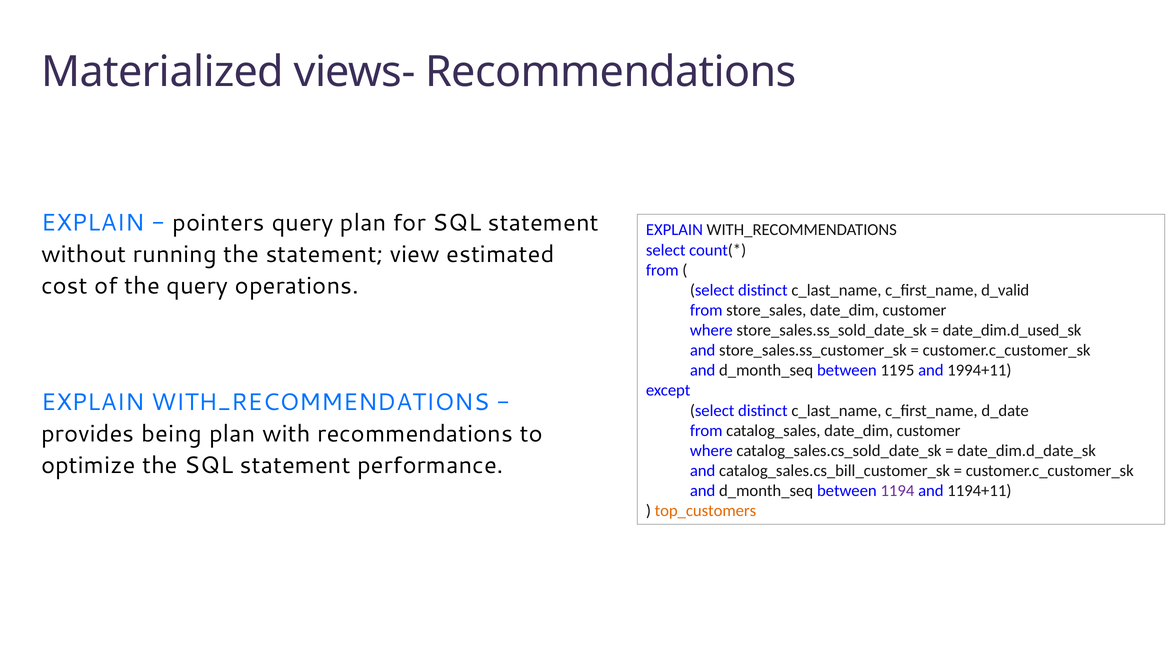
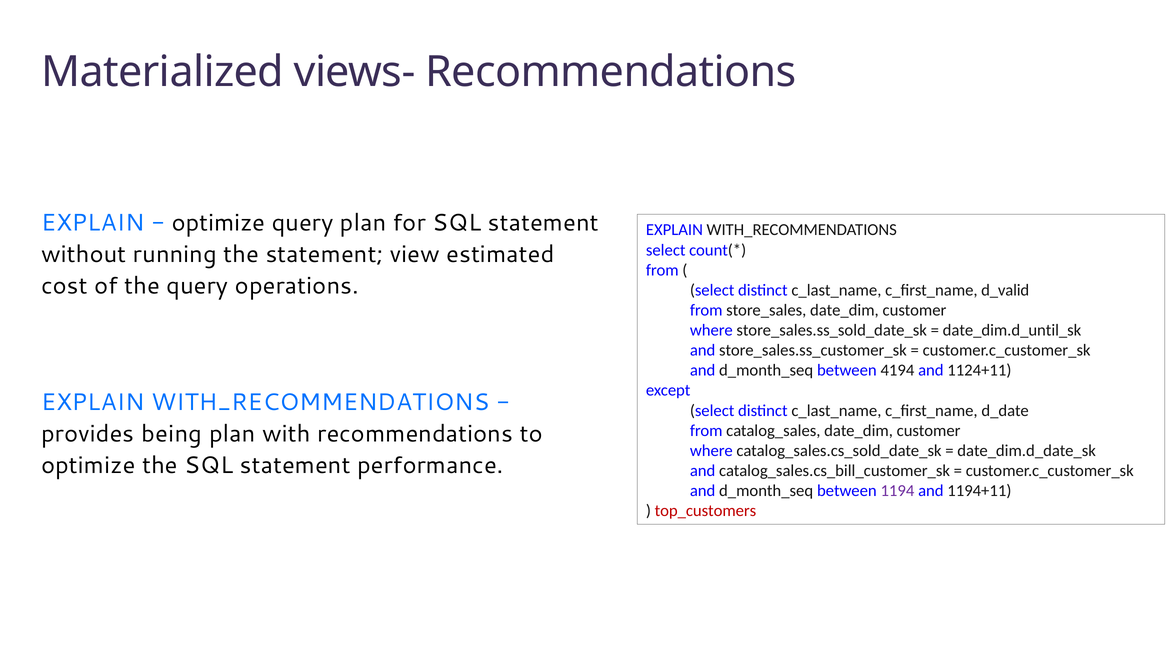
pointers: pointers -> optimize (219, 223)
date_dim.d_used_sk: date_dim.d_used_sk -> date_dim.d_until_sk (1012, 330)
1195: 1195 -> 4194 (897, 371)
1994+11: 1994+11 -> 1124+11 (979, 371)
top_customers colour: orange -> red (705, 511)
